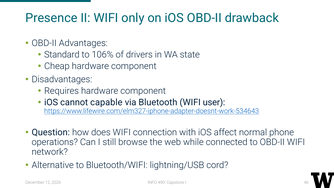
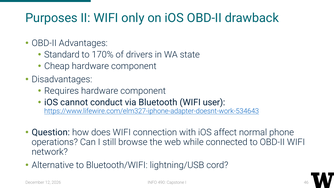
Presence: Presence -> Purposes (52, 18)
106%: 106% -> 170% (103, 55)
capable: capable -> conduct (106, 102)
